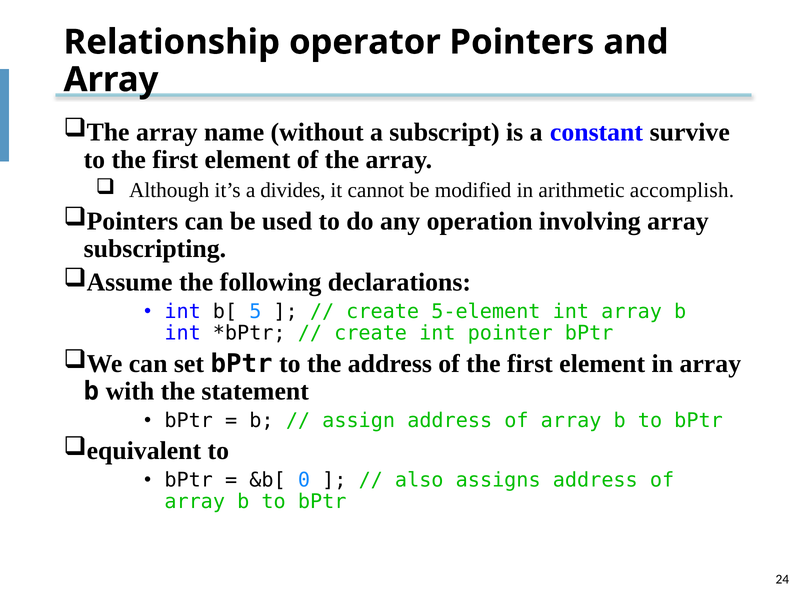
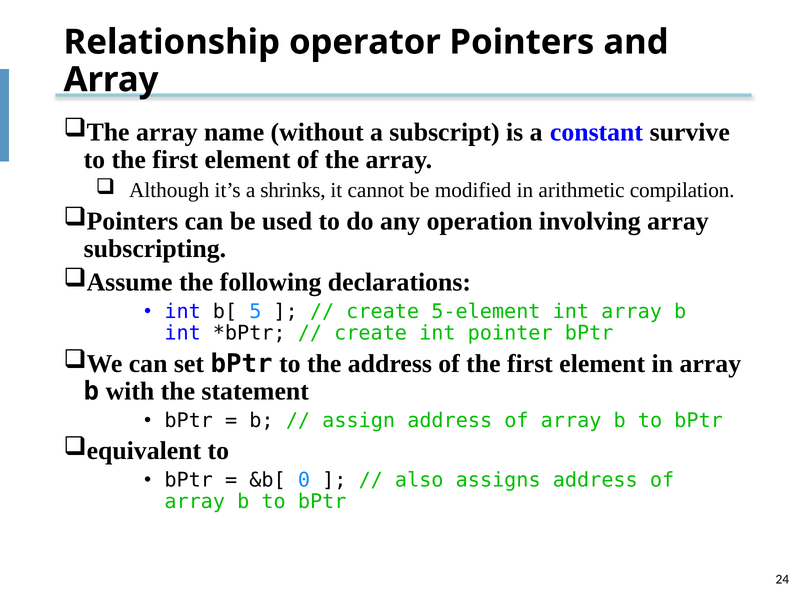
divides: divides -> shrinks (293, 190)
accomplish: accomplish -> compilation (682, 190)
